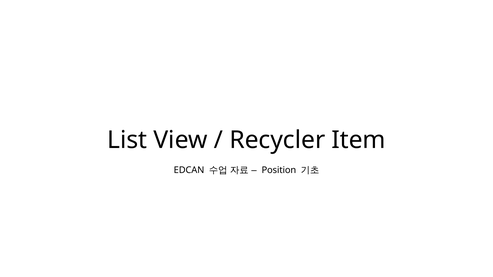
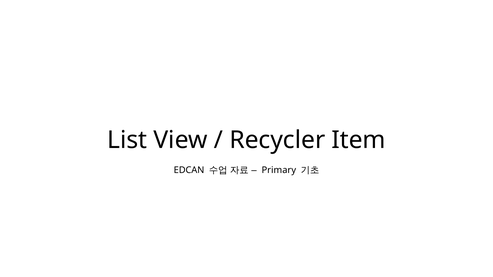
Position: Position -> Primary (279, 170)
